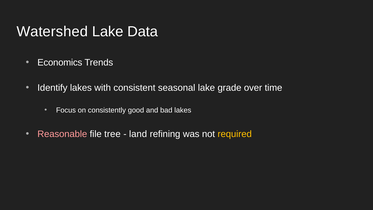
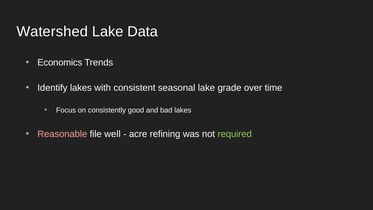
tree: tree -> well (112, 134)
land: land -> acre (138, 134)
required colour: yellow -> light green (235, 134)
